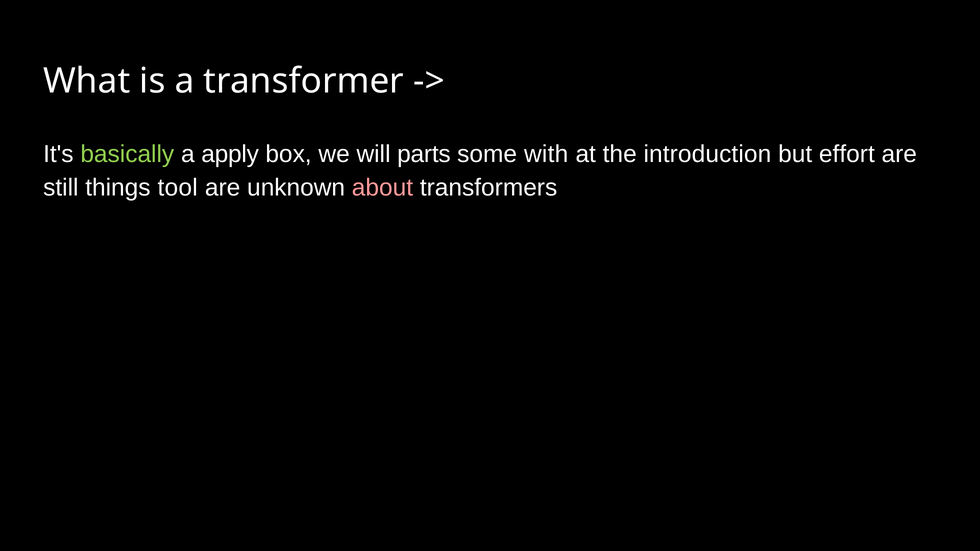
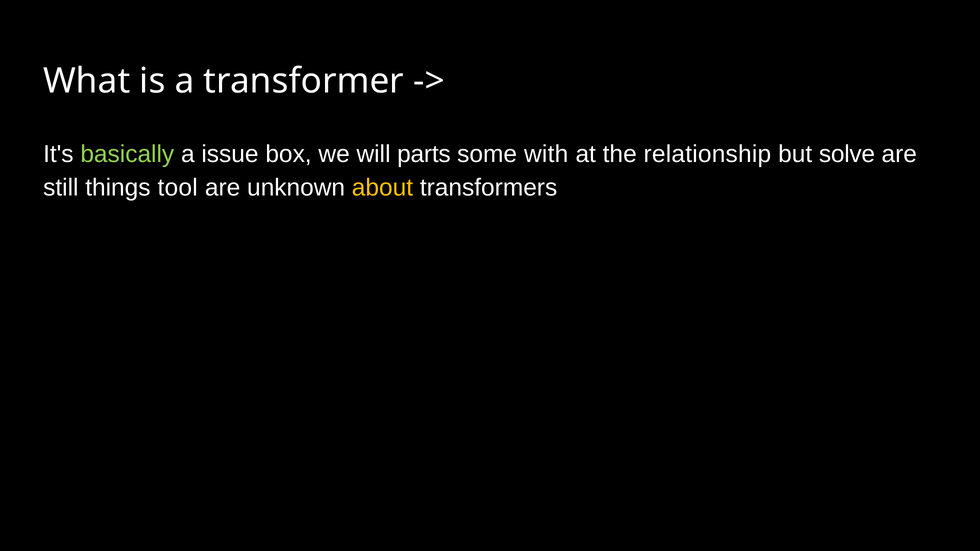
apply: apply -> issue (230, 154)
introduction: introduction -> relationship (707, 154)
effort: effort -> solve (847, 154)
about colour: pink -> yellow (382, 188)
